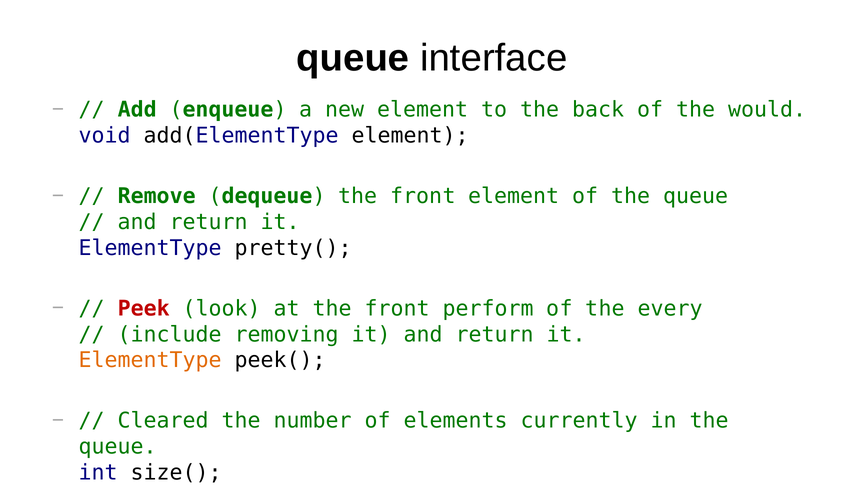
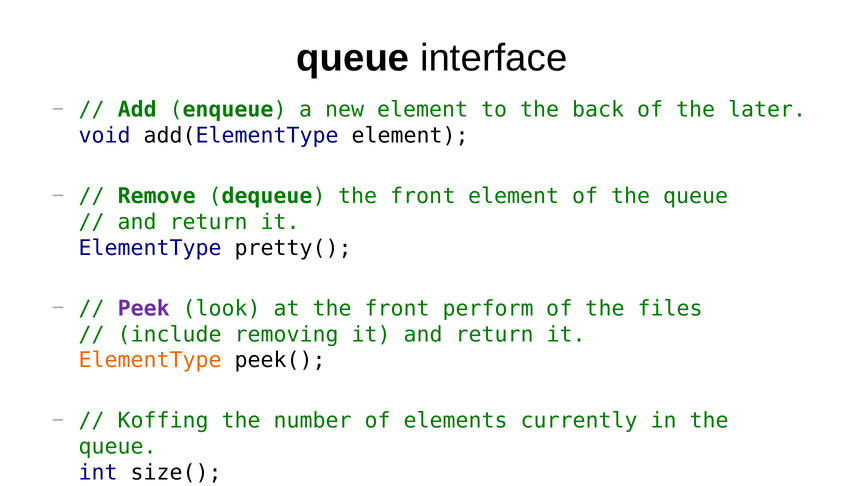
would: would -> later (767, 110)
Peek colour: red -> purple (144, 309)
every: every -> files (670, 309)
Cleared: Cleared -> Koffing (163, 421)
